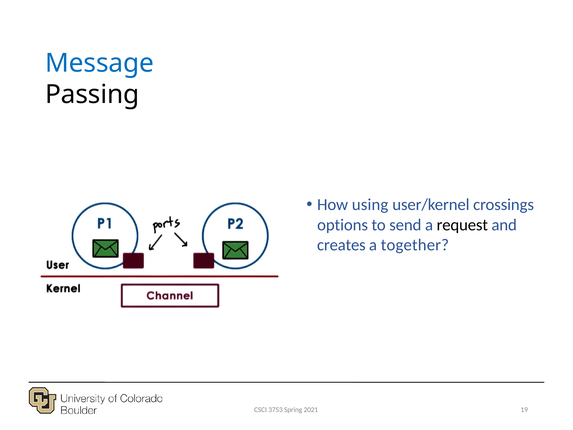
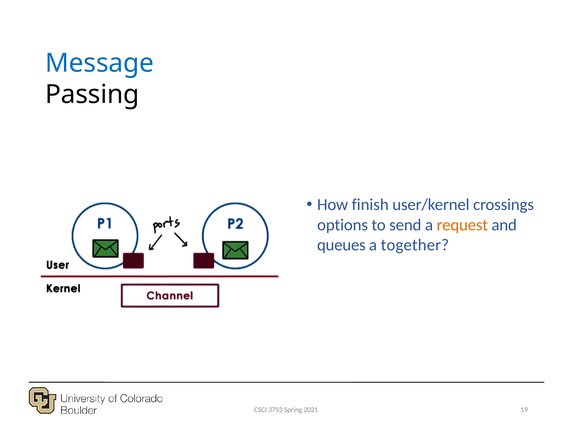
using: using -> finish (370, 205)
request colour: black -> orange (462, 225)
creates: creates -> queues (341, 245)
